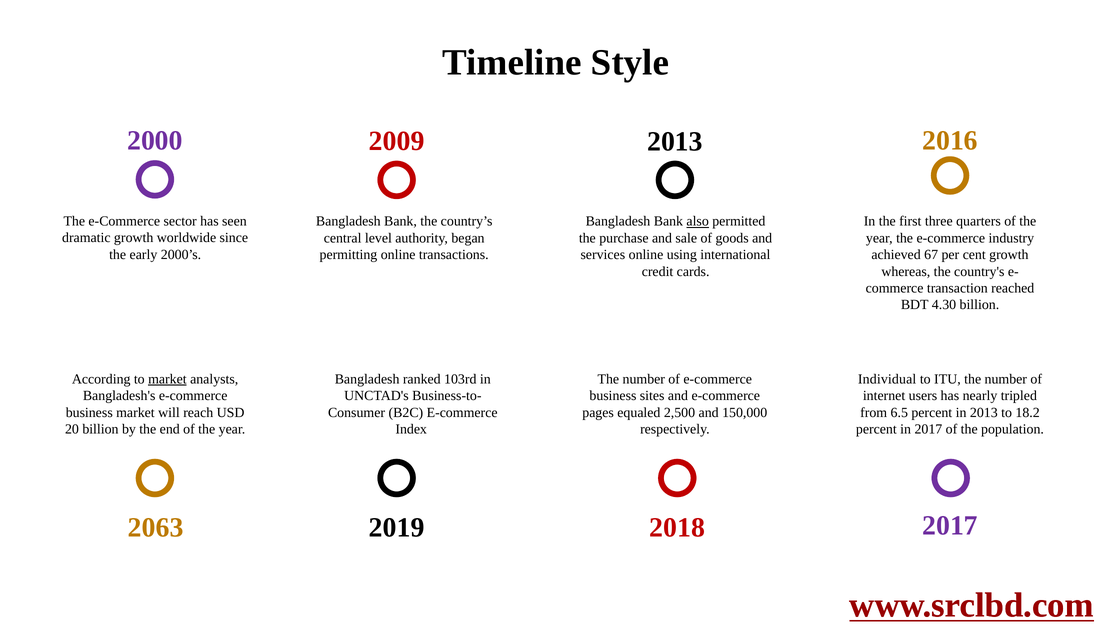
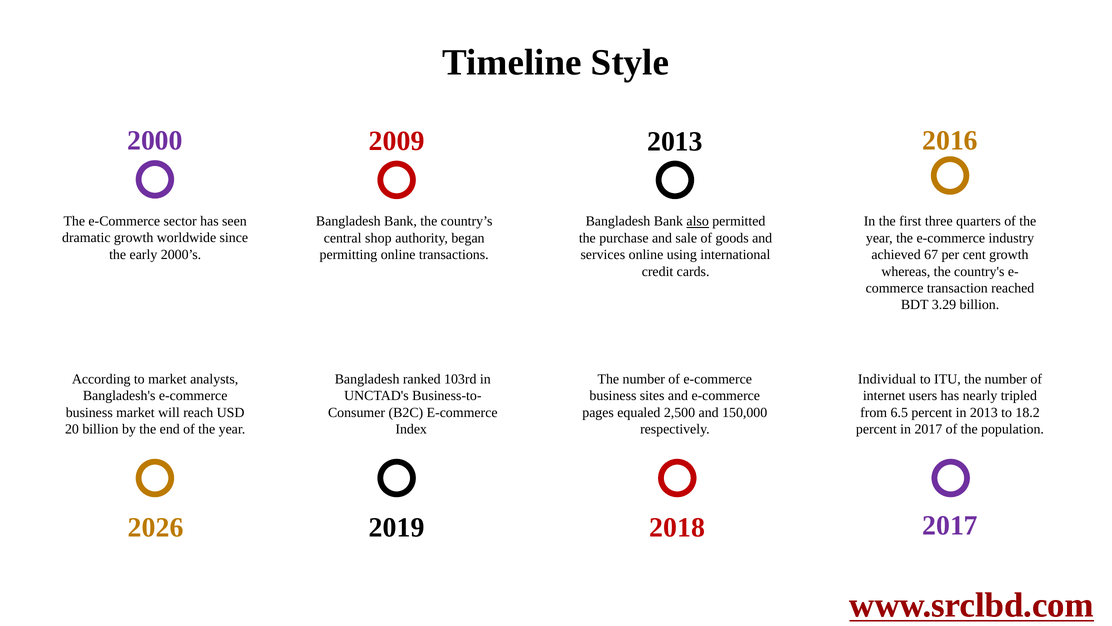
level: level -> shop (378, 238)
4.30: 4.30 -> 3.29 (944, 305)
market underline: present -> none (167, 379)
2063: 2063 -> 2026 (156, 527)
